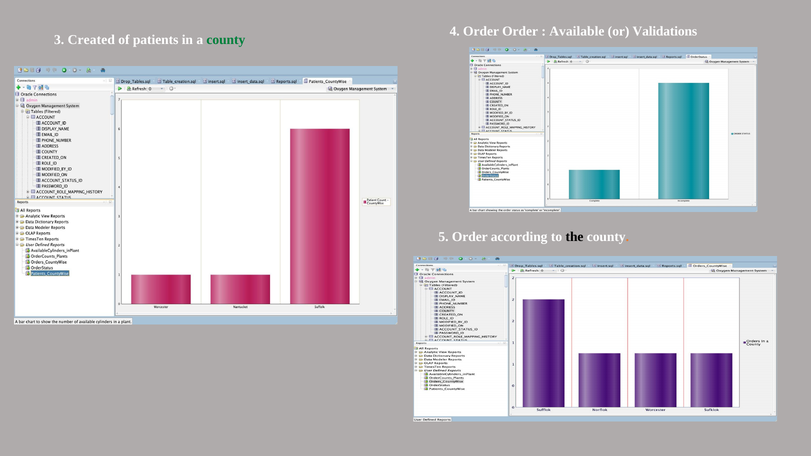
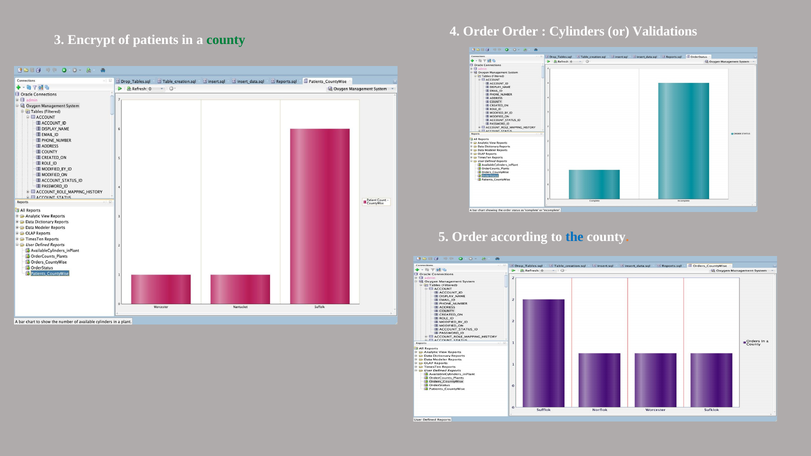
Available: Available -> Cylinders (577, 31)
Created: Created -> Encrypt (91, 40)
the colour: black -> blue (575, 237)
